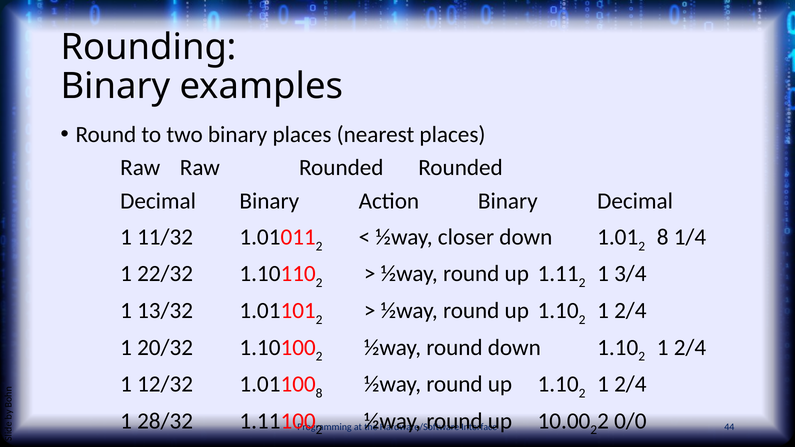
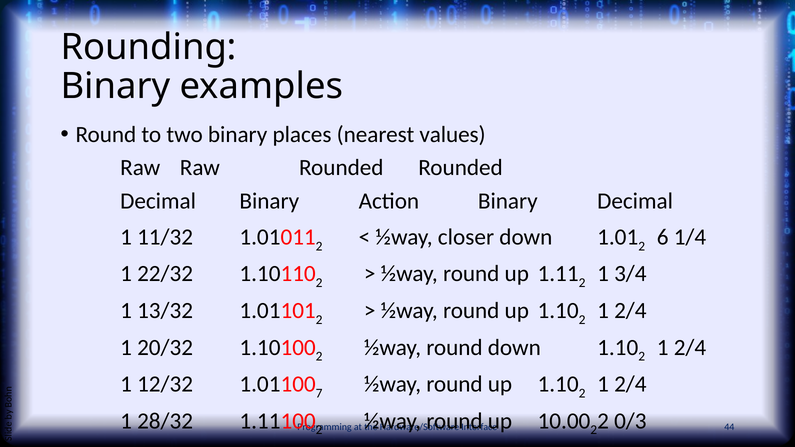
nearest places: places -> values (453, 134)
2 8: 8 -> 6 (663, 237)
8: 8 -> 7 (319, 393)
0/0: 0/0 -> 0/3 (630, 421)
